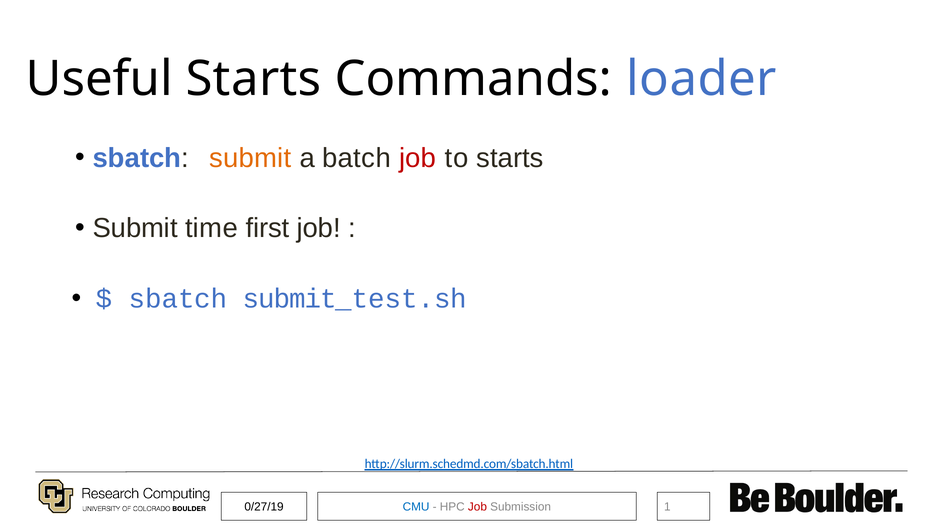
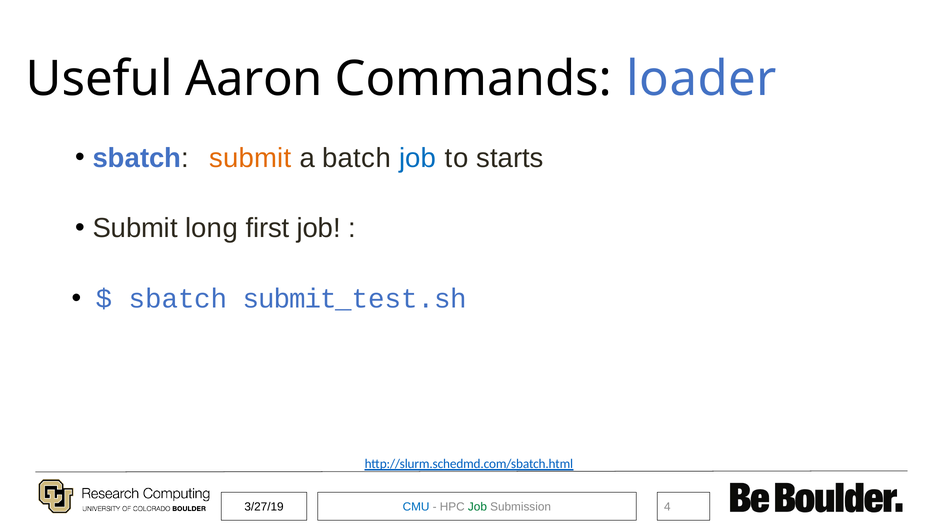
Useful Starts: Starts -> Aaron (254, 79)
job colour: red -> blue (418, 158)
time: time -> long (211, 228)
0/27/19: 0/27/19 -> 3/27/19 (264, 507)
Job colour: red -> green (477, 507)
1: 1 -> 4 (667, 507)
